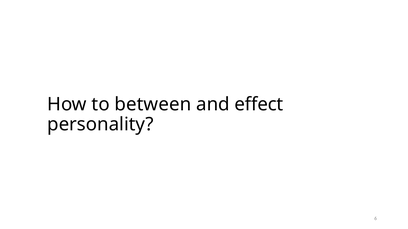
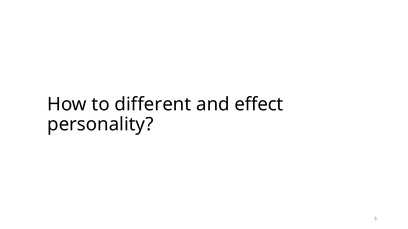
between: between -> different (153, 105)
